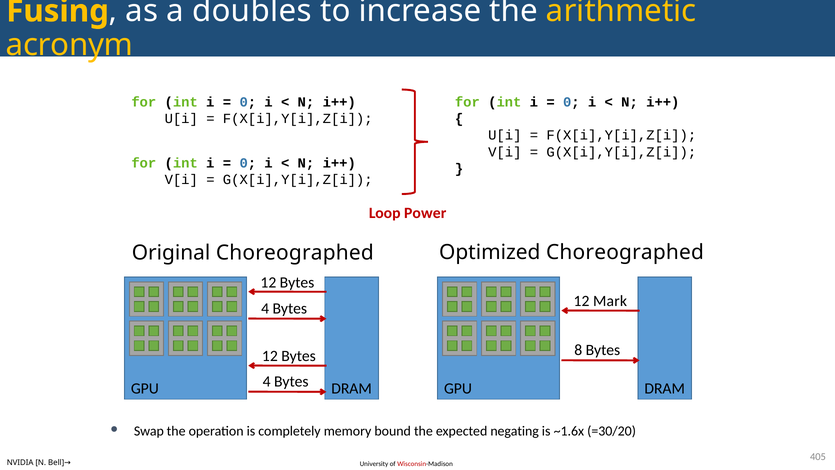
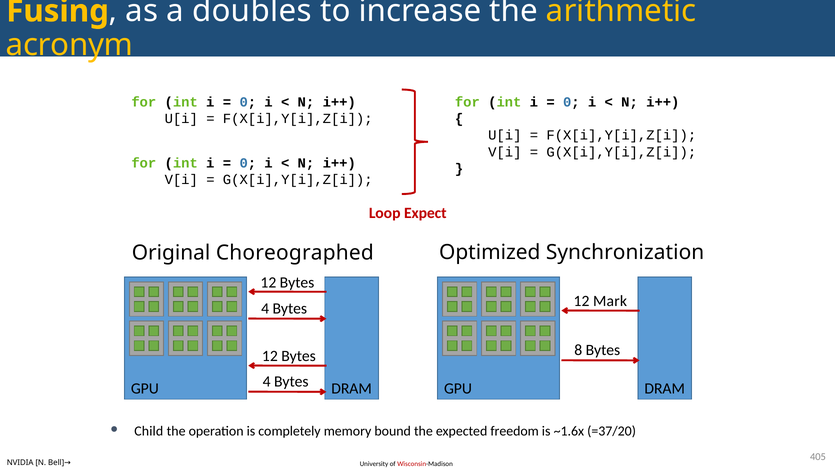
Power: Power -> Expect (425, 213)
Optimized Choreographed: Choreographed -> Synchronization (625, 252)
Swap: Swap -> Child (149, 431)
negating: negating -> freedom (515, 431)
=30/20: =30/20 -> =37/20 (612, 431)
